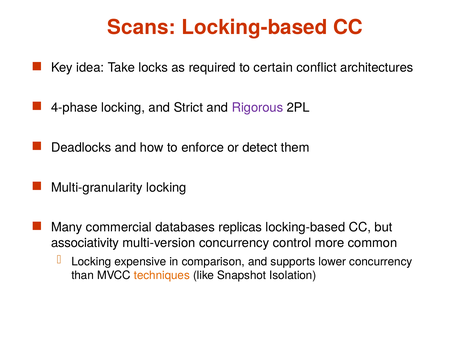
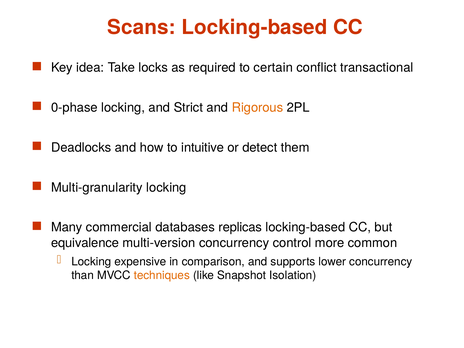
architectures: architectures -> transactional (377, 68)
4-phase: 4-phase -> 0-phase (74, 107)
Rigorous colour: purple -> orange (257, 107)
enforce: enforce -> intuitive (203, 147)
associativity: associativity -> equivalence (85, 243)
